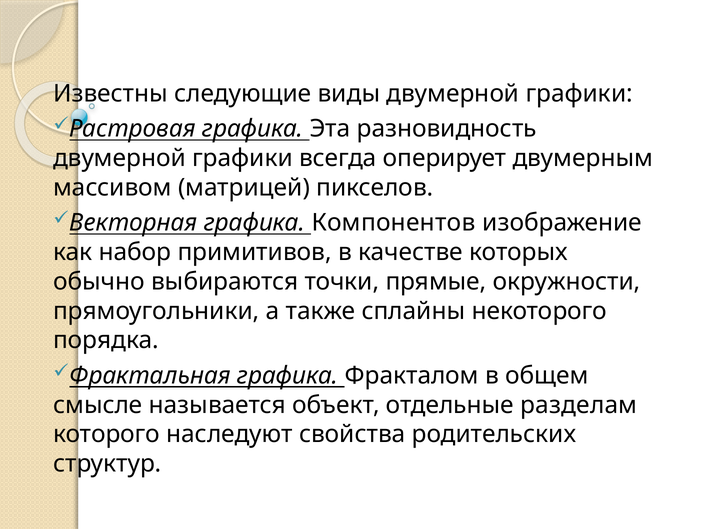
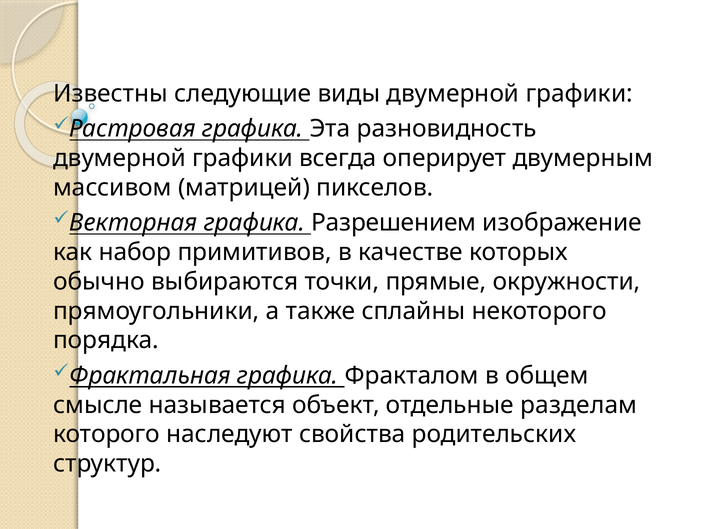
Компонентов: Компонентов -> Разрешением (394, 223)
